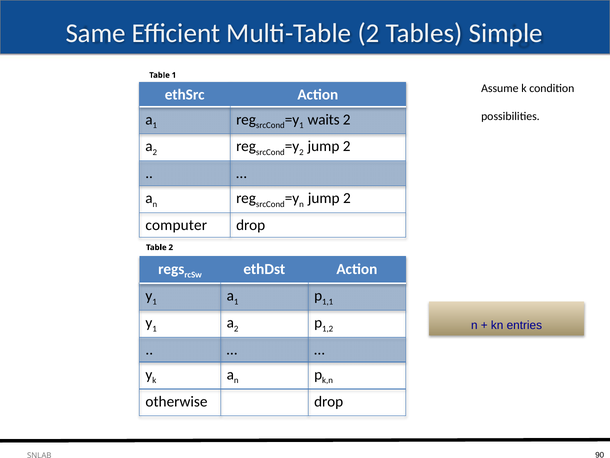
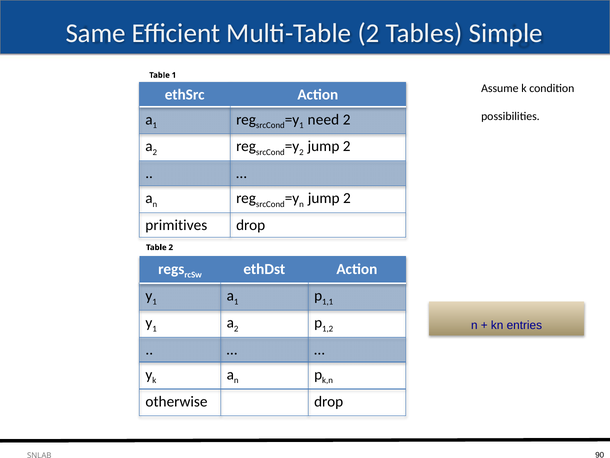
waits: waits -> need (323, 119)
computer: computer -> primitives (176, 225)
